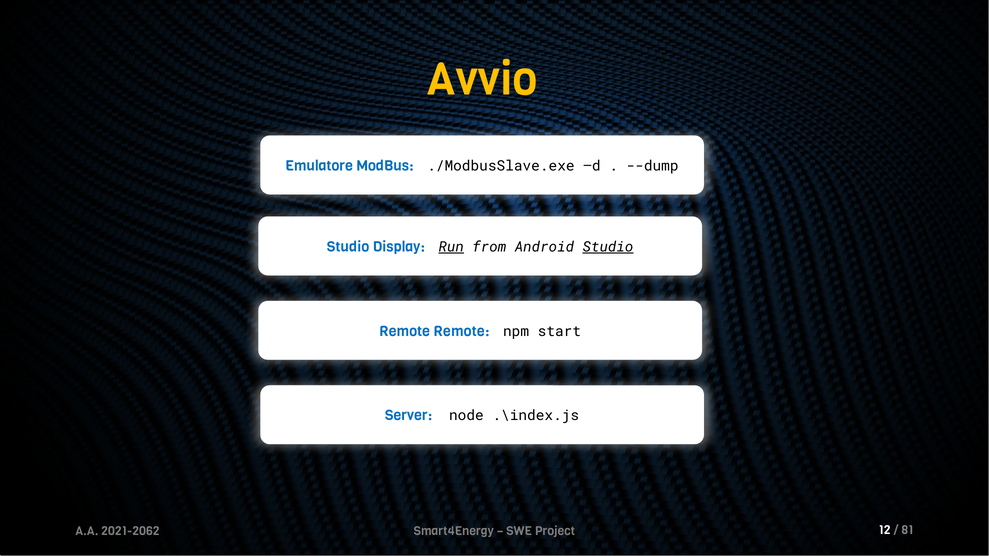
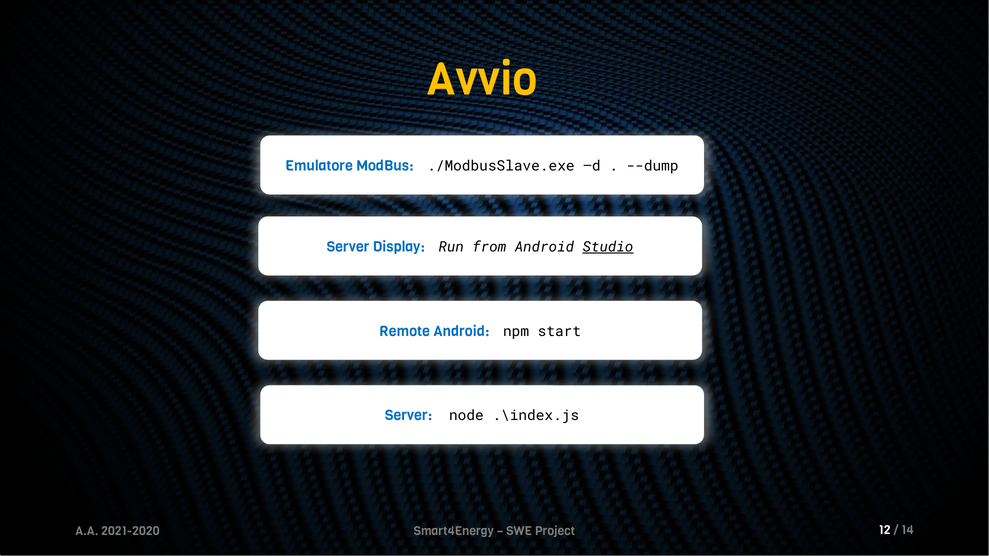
Studio: Studio -> Server (348, 247)
Run underline: present -> none (451, 247)
Remote Remote: Remote -> Android (461, 331)
2021-2062: 2021-2062 -> 2021-2020 (130, 531)
81: 81 -> 14 (907, 530)
